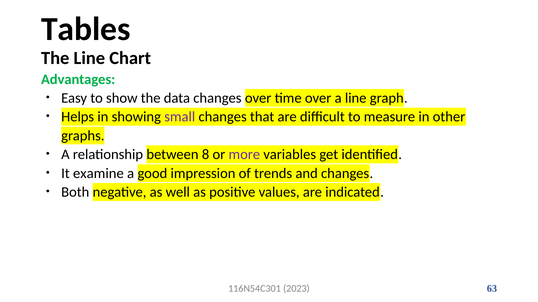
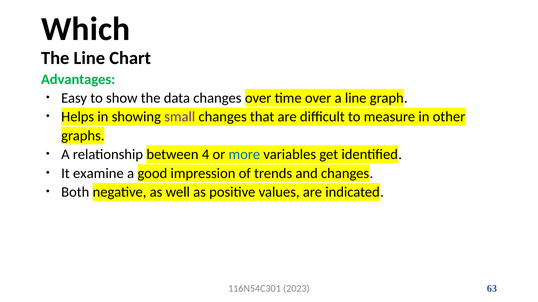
Tables: Tables -> Which (86, 29)
8: 8 -> 4 (206, 155)
more colour: purple -> blue (244, 155)
